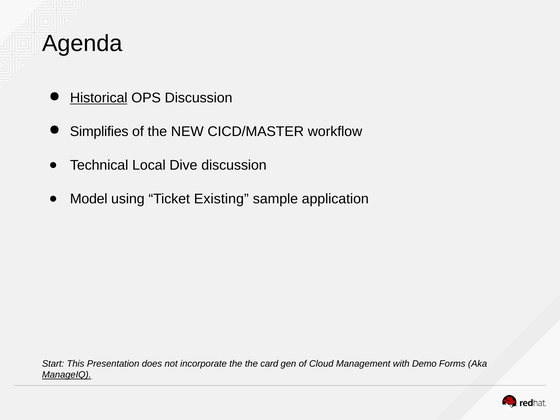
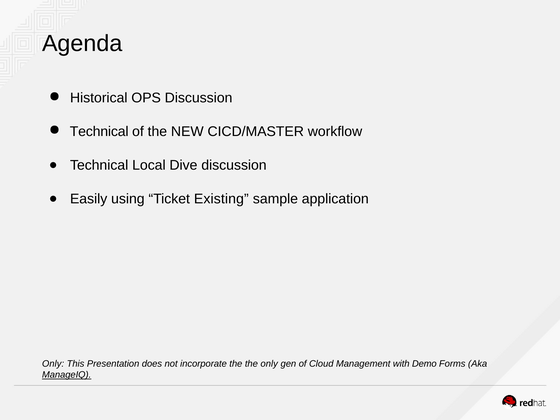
Historical underline: present -> none (99, 98)
Simplifies: Simplifies -> Technical (99, 132)
Model: Model -> Easily (89, 199)
Start: Start -> Only (53, 364)
the card: card -> only (269, 364)
